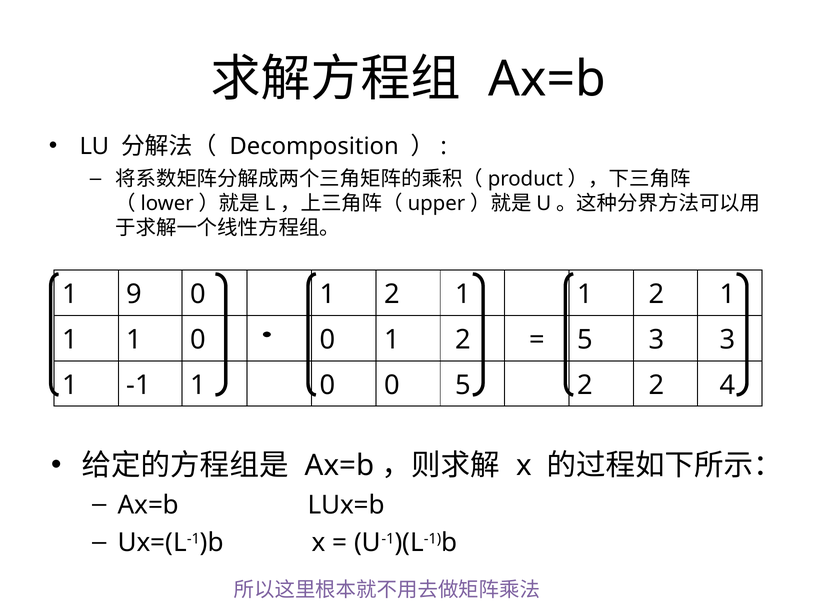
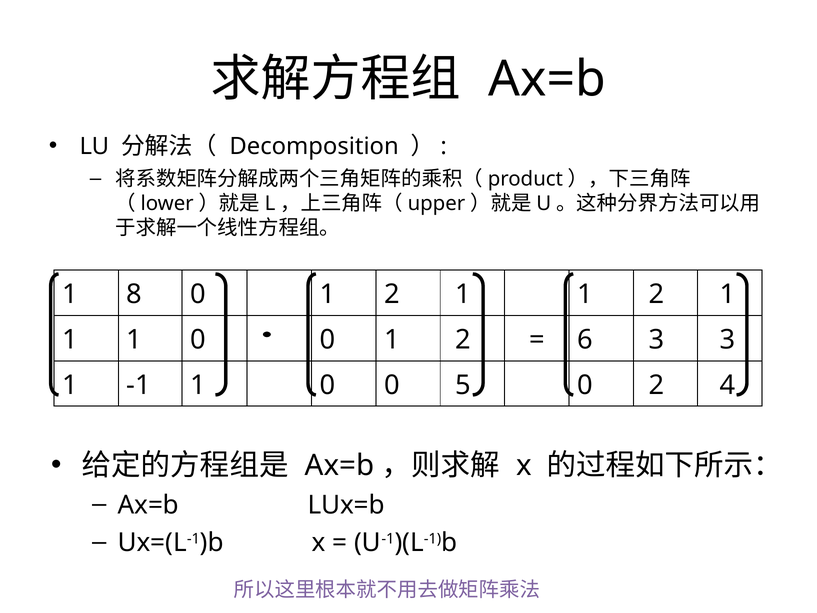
9: 9 -> 8 (134, 294)
5: 5 -> 6 (585, 340)
5 2: 2 -> 0 (585, 385)
